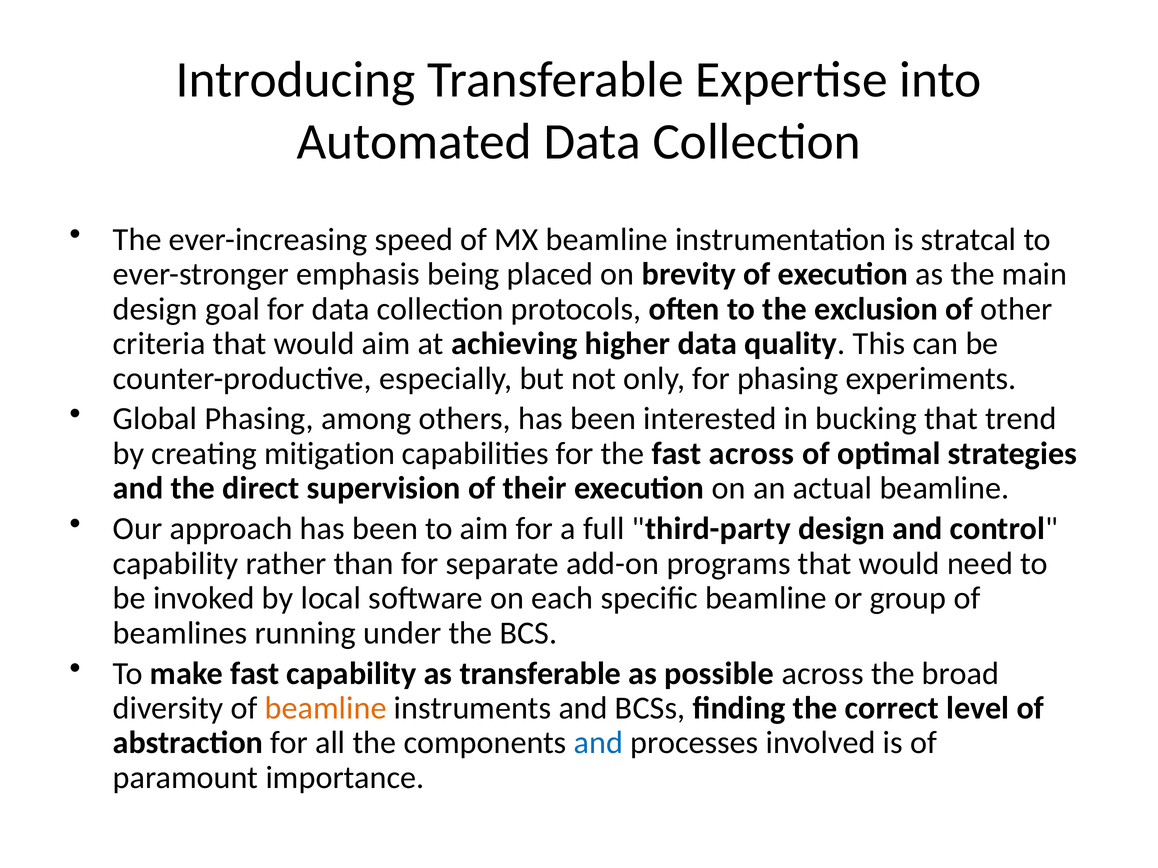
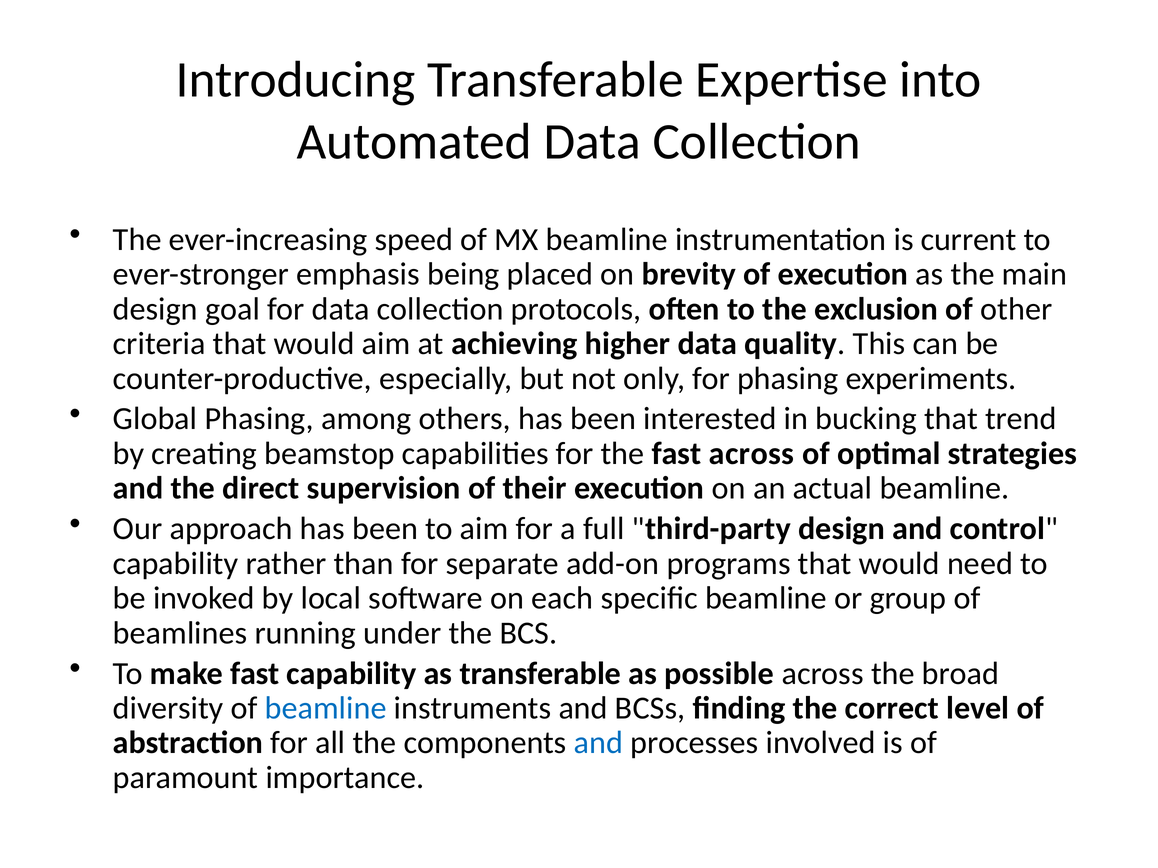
stratcal: stratcal -> current (969, 240)
mitigation: mitigation -> beamstop (330, 454)
beamline colour: orange -> blue (326, 709)
